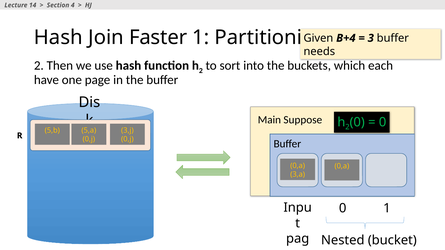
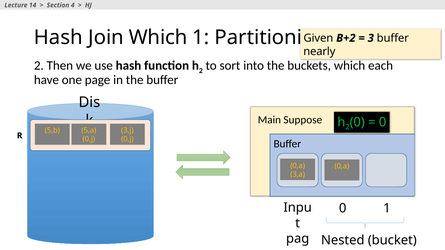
Join Faster: Faster -> Which (158, 37)
B+4: B+4 -> B+2 (346, 38)
needs: needs -> nearly (319, 52)
